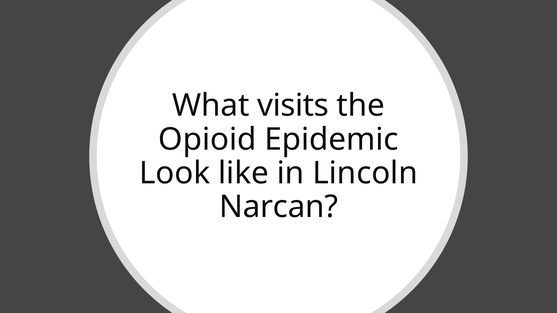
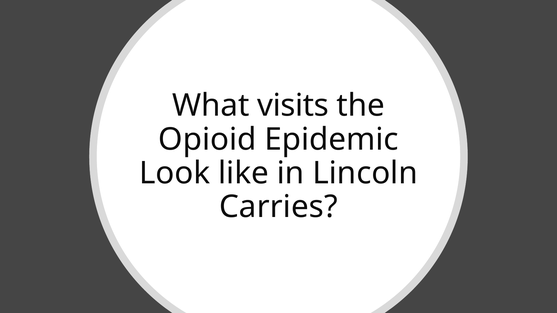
Narcan: Narcan -> Carries (278, 207)
